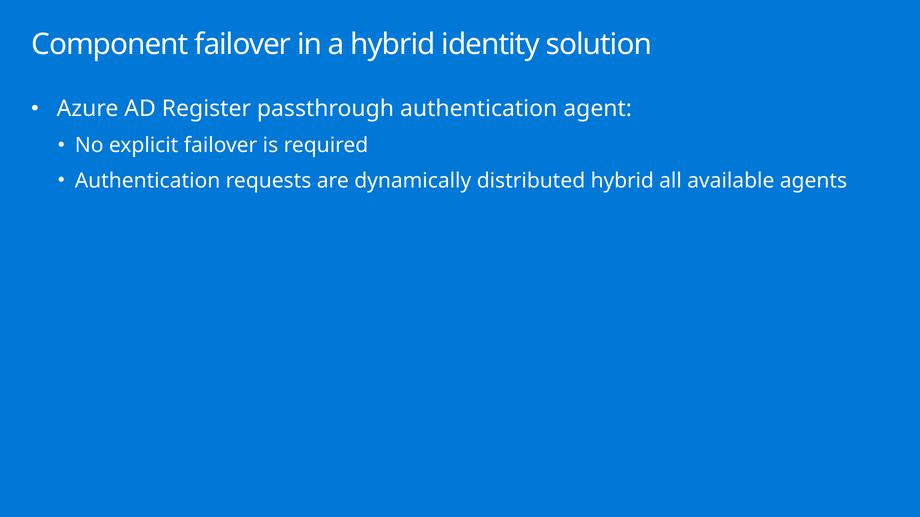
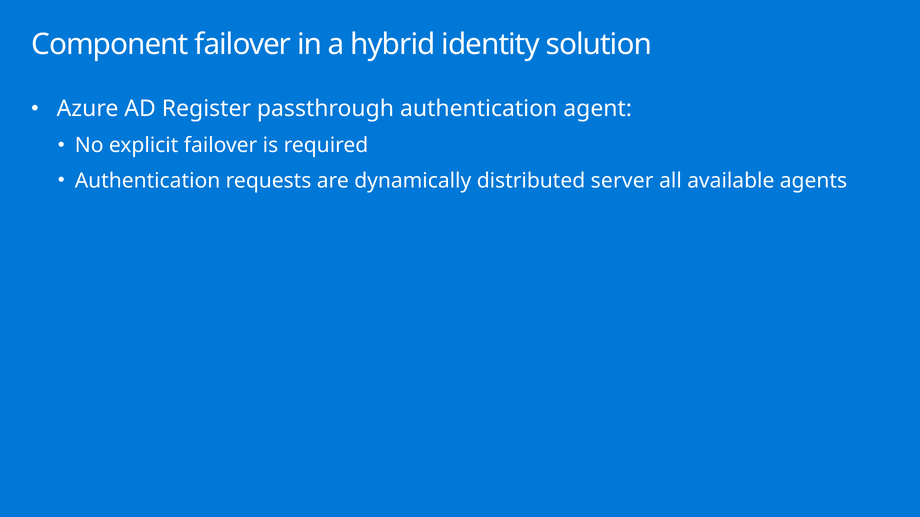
distributed hybrid: hybrid -> server (622, 181)
